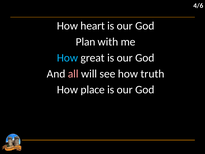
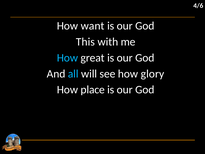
heart: heart -> want (93, 26)
Plan: Plan -> This (85, 42)
all colour: pink -> light blue (73, 74)
truth: truth -> glory (153, 74)
